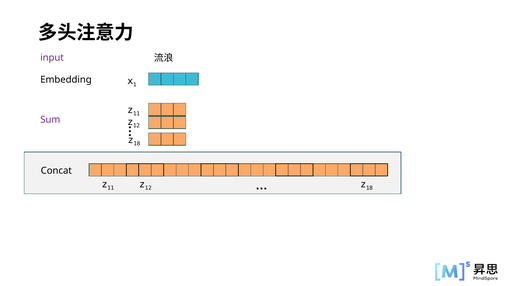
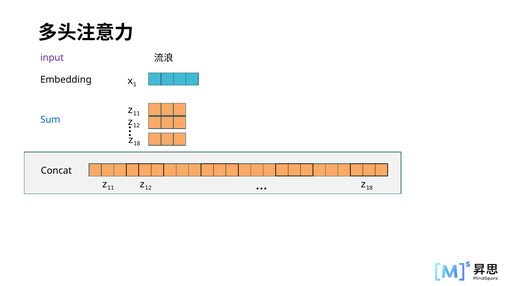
Sum colour: purple -> blue (50, 120)
